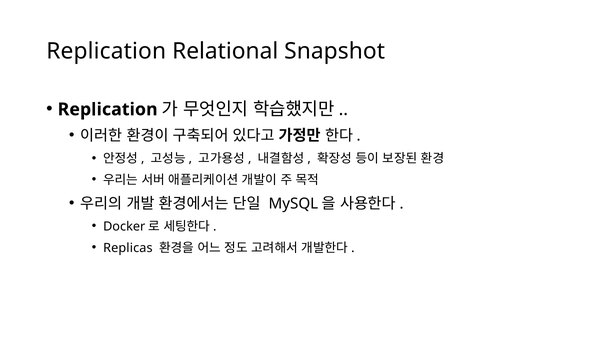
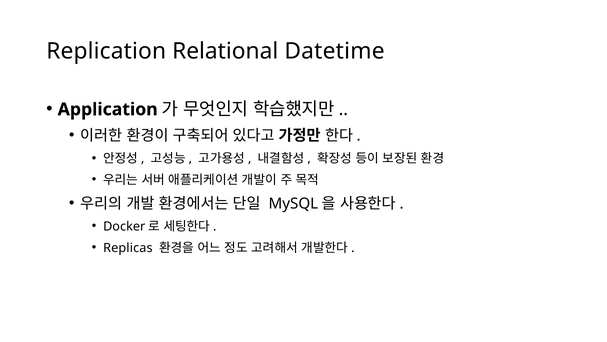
Snapshot: Snapshot -> Datetime (335, 51)
Replication: Replication -> Application (108, 109)
